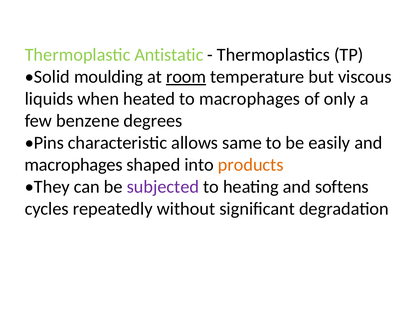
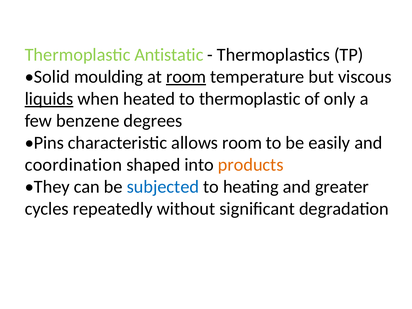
liquids underline: none -> present (49, 99)
to macrophages: macrophages -> thermoplastic (250, 99)
allows same: same -> room (242, 143)
macrophages: macrophages -> coordination (73, 165)
subjected colour: purple -> blue (163, 187)
softens: softens -> greater (342, 187)
